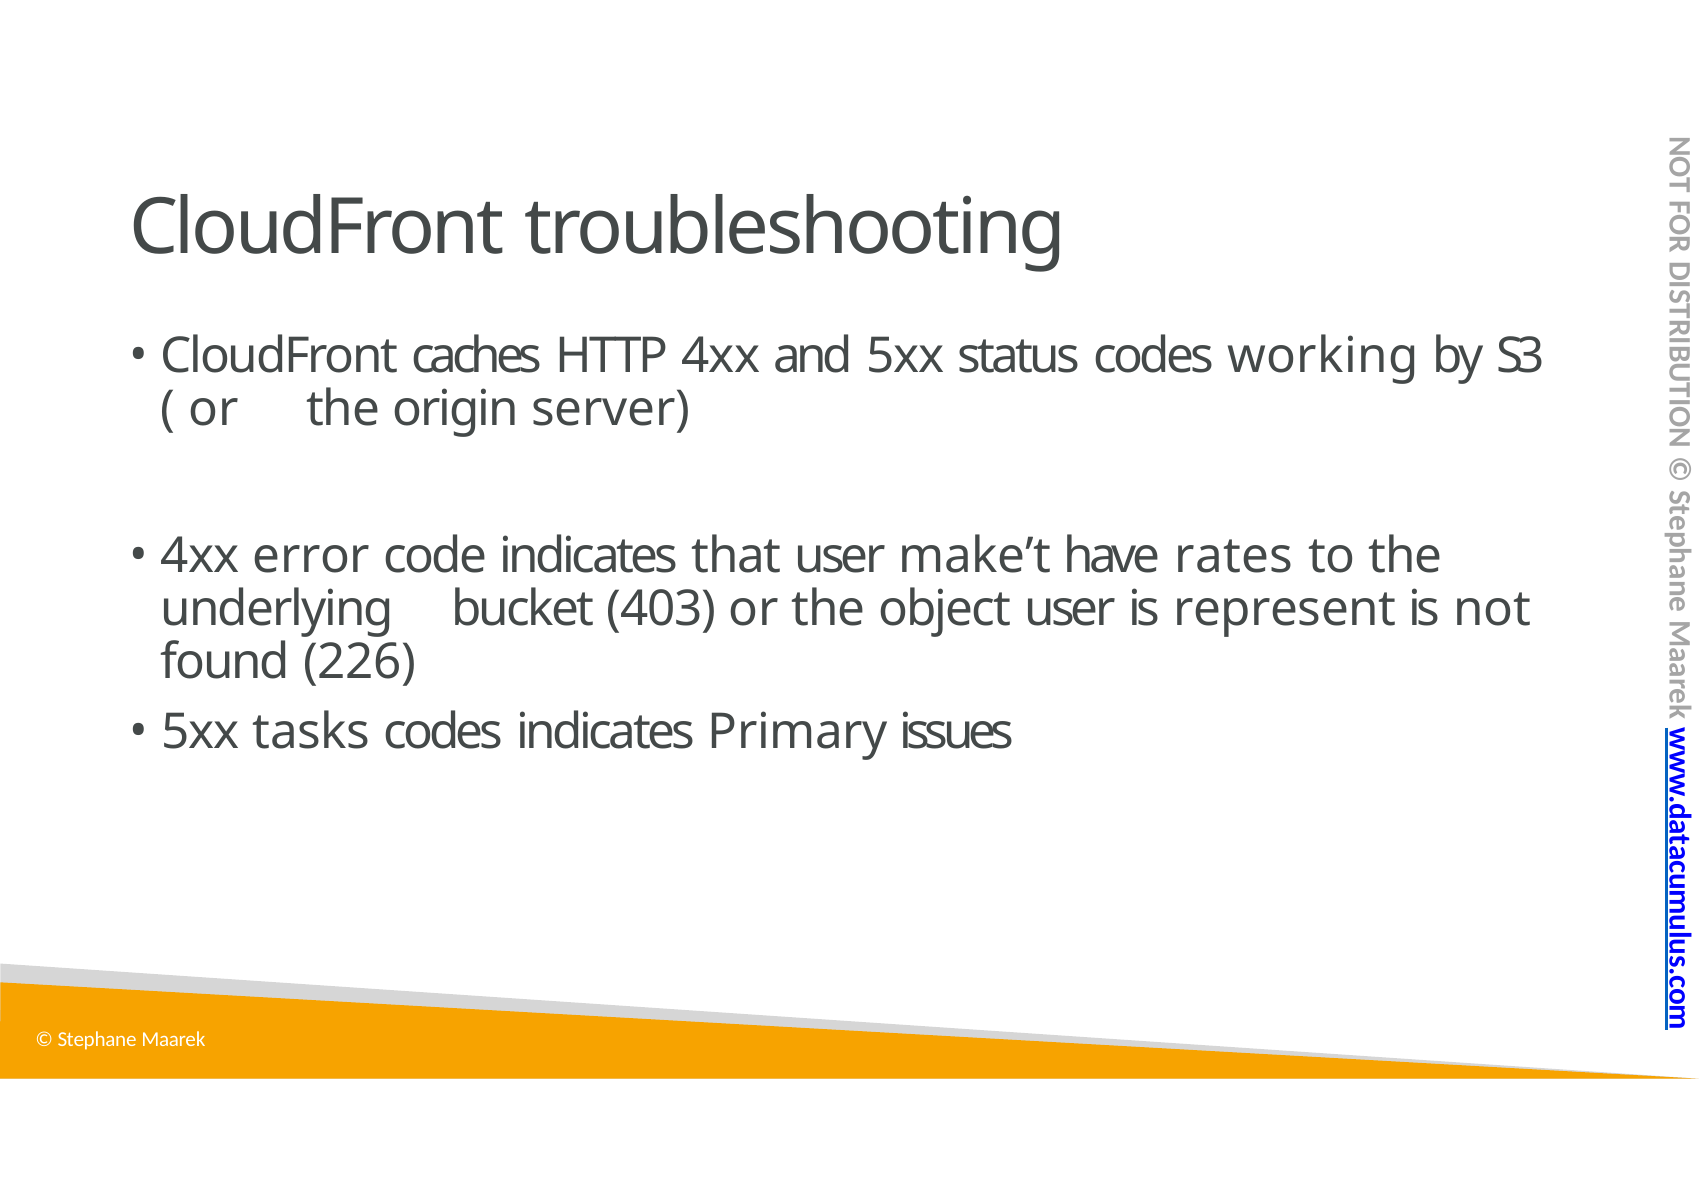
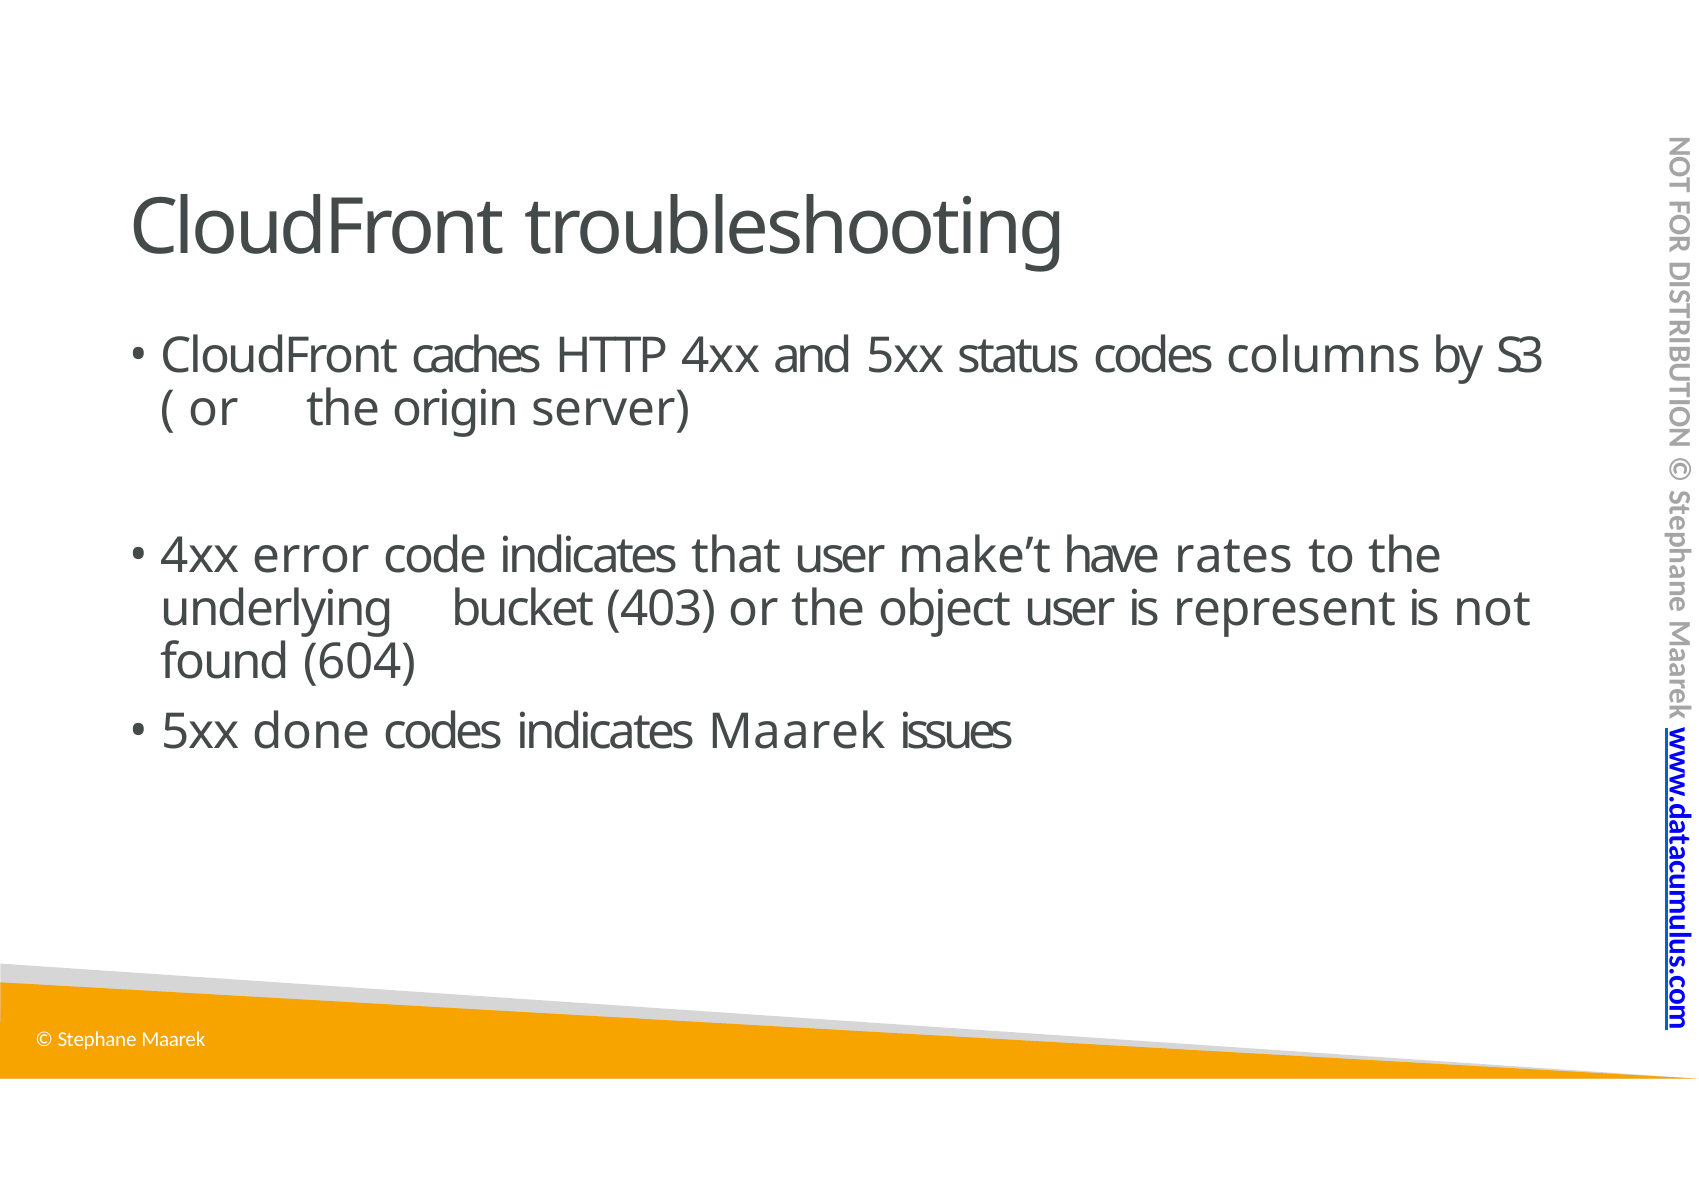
working: working -> columns (1324, 356)
226: 226 -> 604 (360, 662)
tasks: tasks -> done (312, 732)
indicates Primary: Primary -> Maarek (797, 732)
